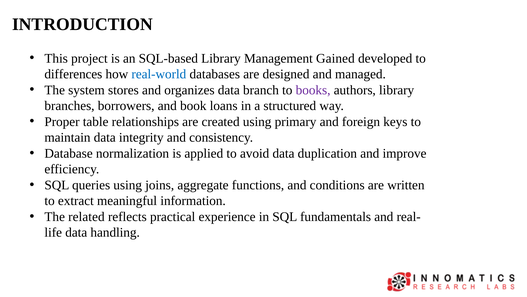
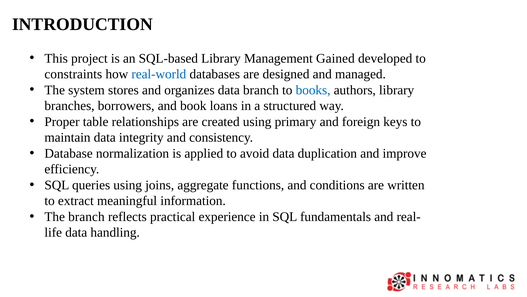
differences: differences -> constraints (73, 74)
books colour: purple -> blue (313, 90)
The related: related -> branch (86, 216)
